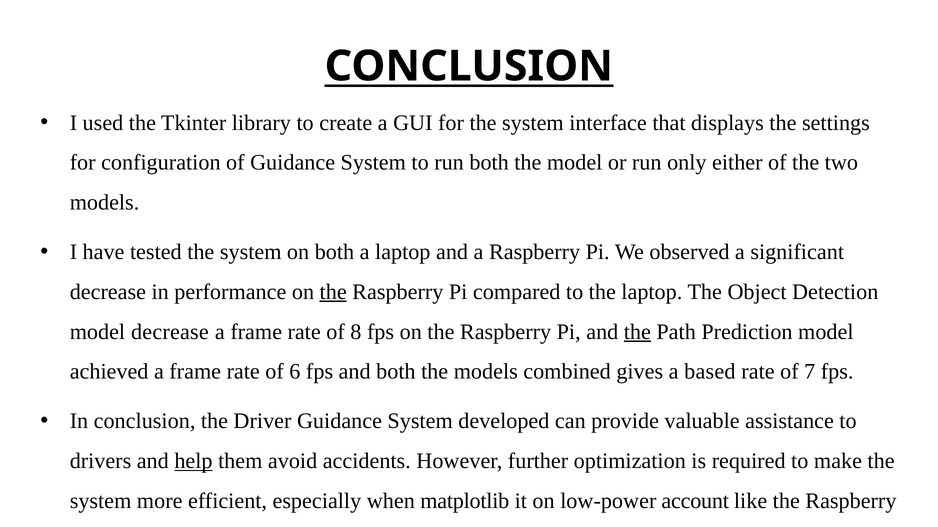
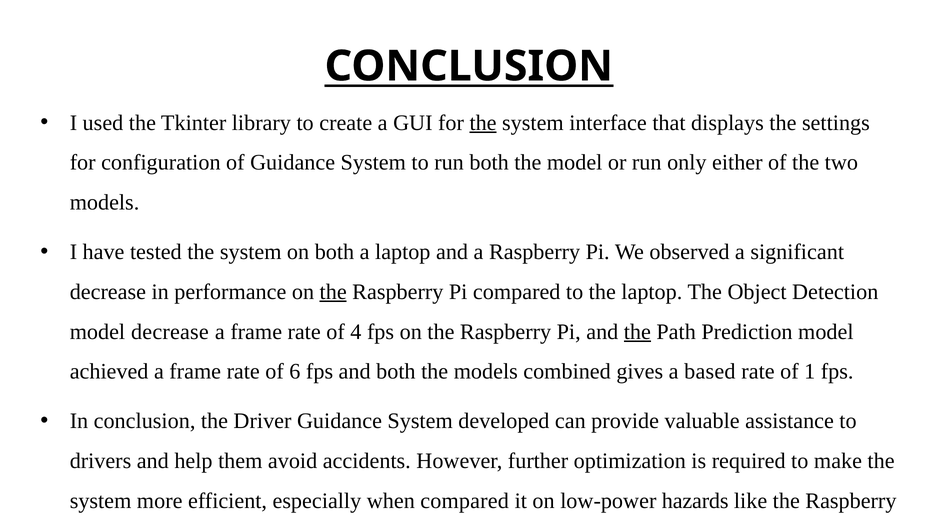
the underline: none -> present (483, 123)
8: 8 -> 4 (356, 332)
7: 7 -> 1 (810, 372)
help underline: present -> none (193, 462)
when matplotlib: matplotlib -> compared (465, 501)
account: account -> hazards (695, 501)
